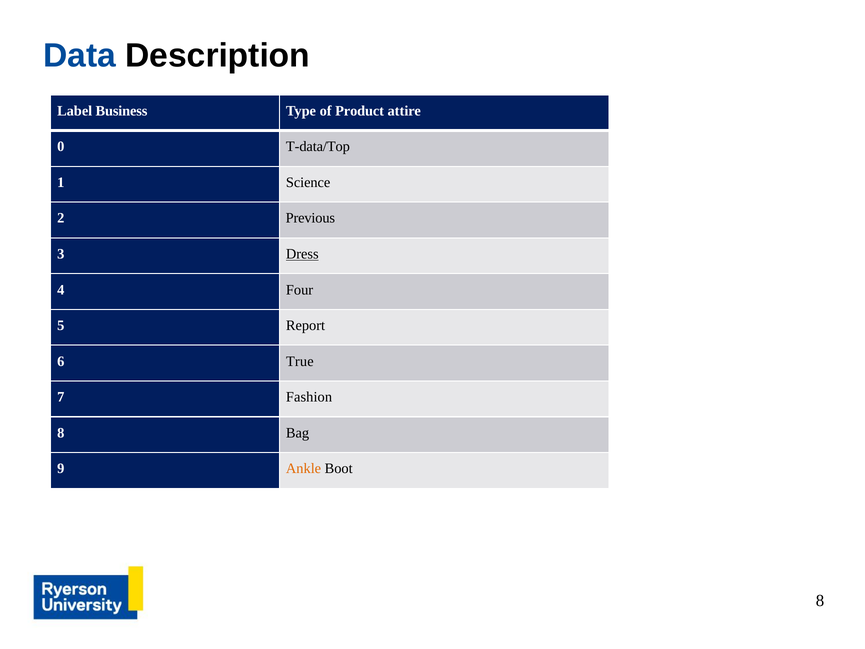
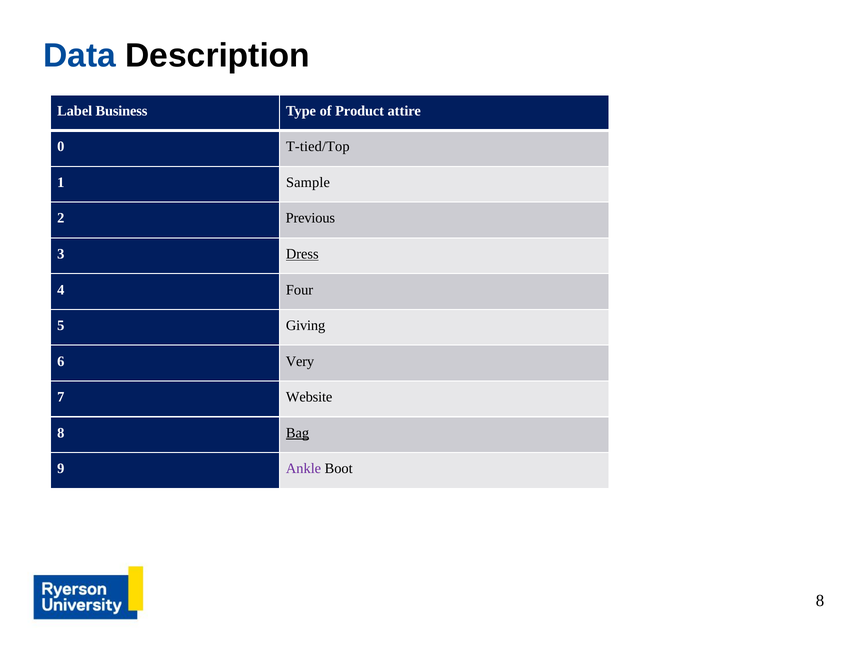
T-data/Top: T-data/Top -> T-tied/Top (318, 147)
Science: Science -> Sample (308, 182)
Report: Report -> Giving (306, 325)
True: True -> Very (300, 361)
Fashion: Fashion -> Website (309, 397)
Bag underline: none -> present (298, 433)
Ankle colour: orange -> purple (304, 468)
